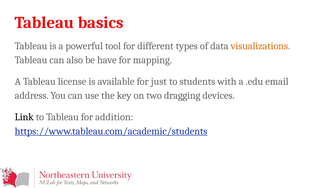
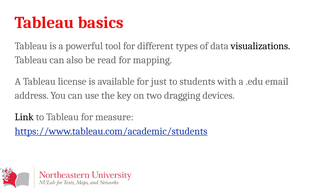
visualizations colour: orange -> black (260, 46)
have: have -> read (107, 60)
addition: addition -> measure (114, 117)
